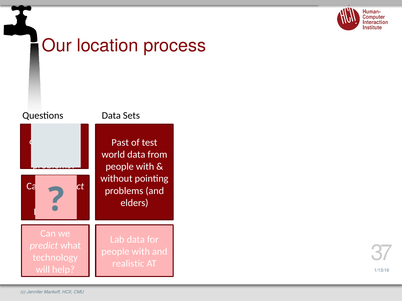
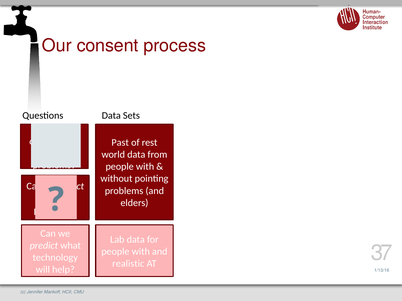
location: location -> consent (108, 46)
test: test -> rest (150, 143)
